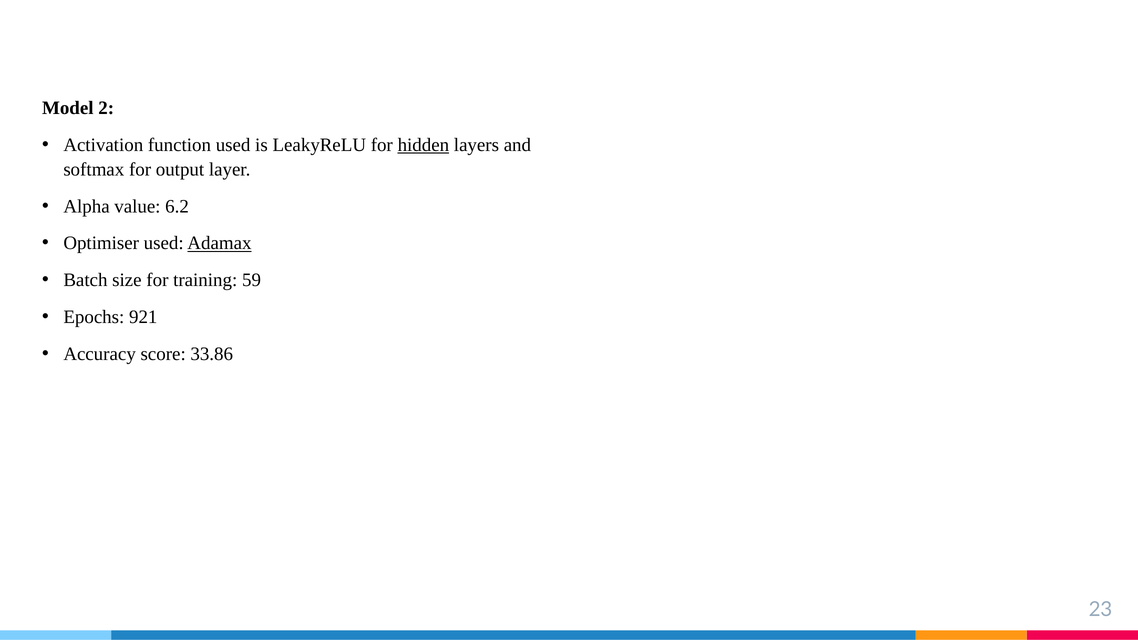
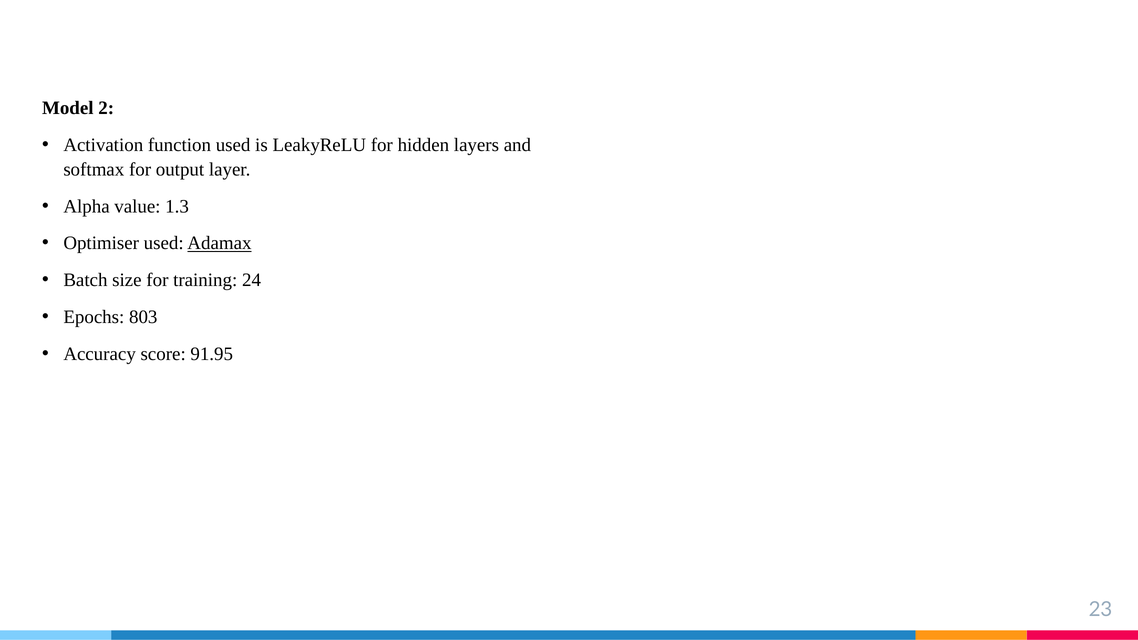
hidden underline: present -> none (423, 145)
6.2: 6.2 -> 1.3 (177, 206)
59: 59 -> 24 (252, 280)
921: 921 -> 803 (143, 317)
33.86: 33.86 -> 91.95 (212, 354)
